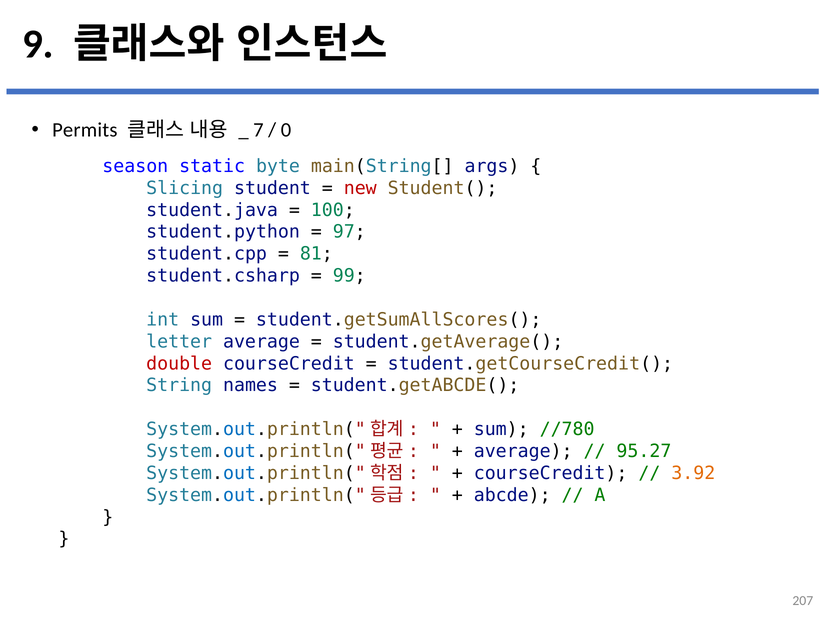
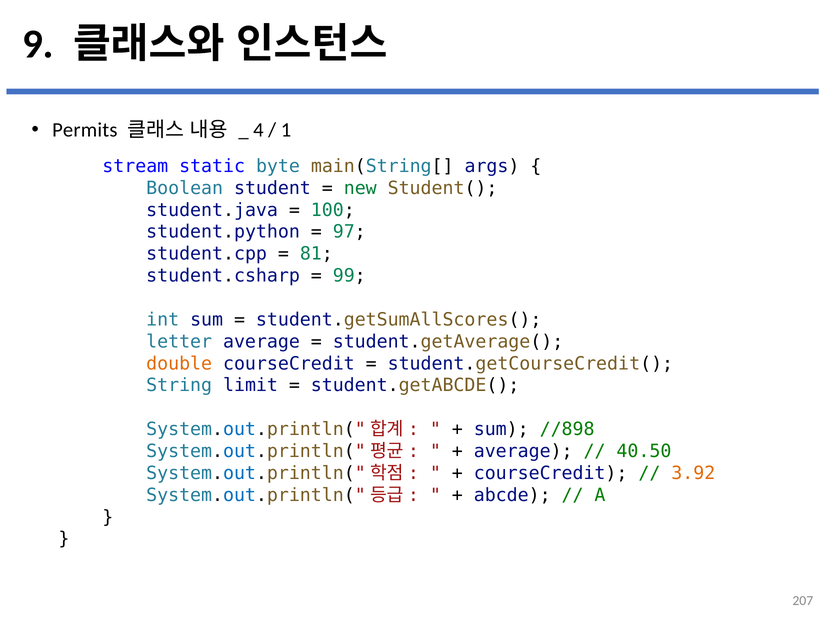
7: 7 -> 4 (258, 130)
0: 0 -> 1 (286, 130)
season: season -> stream (135, 166)
Slicing: Slicing -> Boolean (185, 188)
new colour: red -> green (360, 188)
double colour: red -> orange (179, 364)
names: names -> limit (251, 386)
//780: //780 -> //898 (567, 429)
95.27: 95.27 -> 40.50 (644, 451)
